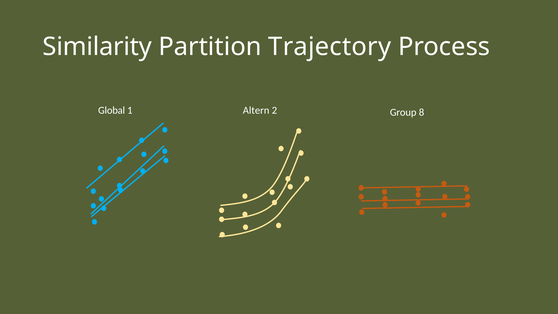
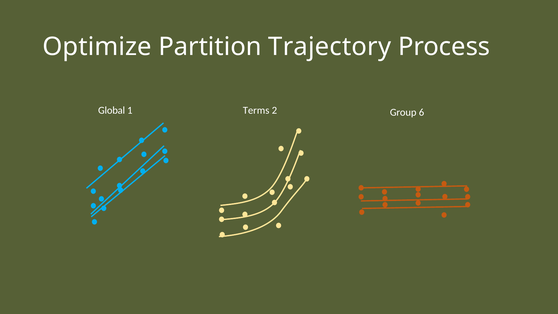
Similarity: Similarity -> Optimize (97, 47)
Altern: Altern -> Terms (256, 110)
8: 8 -> 6 (422, 112)
